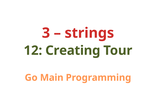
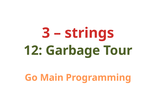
Creating: Creating -> Garbage (73, 50)
